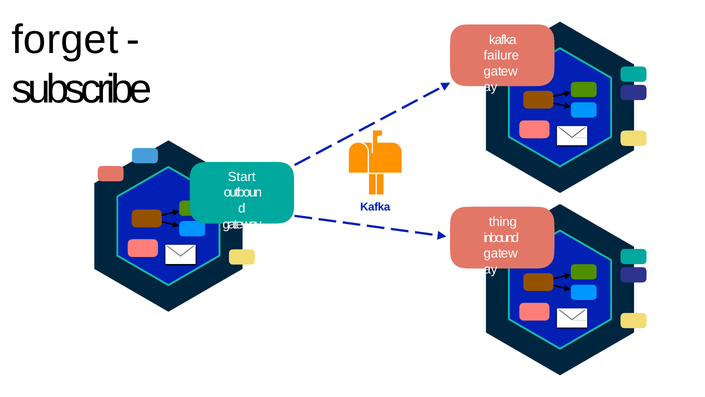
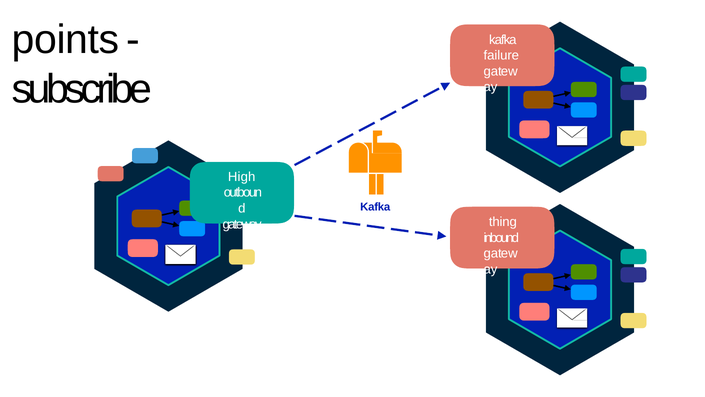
forget: forget -> points (65, 40)
Start: Start -> High (242, 177)
